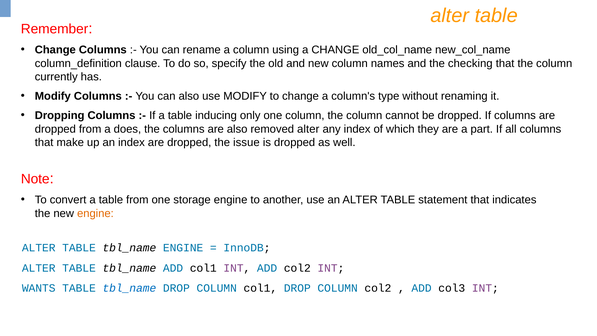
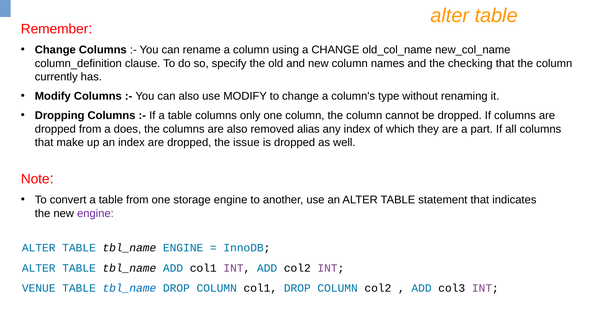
table inducing: inducing -> columns (216, 115)
removed alter: alter -> alias (308, 129)
engine colour: orange -> purple (95, 213)
WANTS: WANTS -> VENUE (39, 288)
